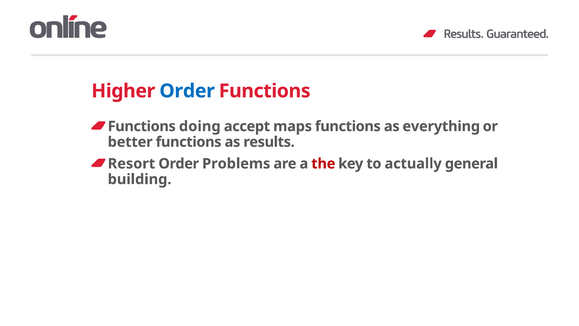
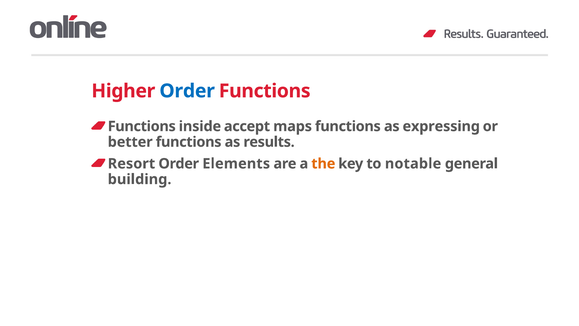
doing: doing -> inside (200, 126)
everything: everything -> expressing (441, 126)
Problems: Problems -> Elements (236, 164)
the colour: red -> orange (323, 164)
actually: actually -> notable (413, 164)
